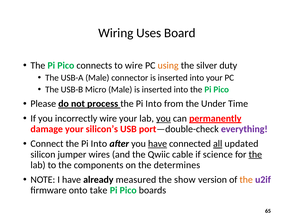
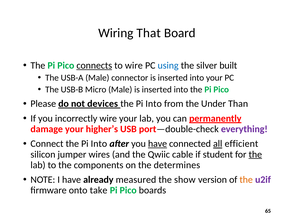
Uses: Uses -> That (149, 33)
connects underline: none -> present (94, 65)
using colour: orange -> blue (168, 65)
duty: duty -> built (228, 65)
process: process -> devices (103, 104)
Time: Time -> Than (238, 104)
you underline: present -> none (163, 118)
silicon’s: silicon’s -> higher’s (102, 129)
updated: updated -> efficient (241, 143)
science: science -> student (218, 154)
